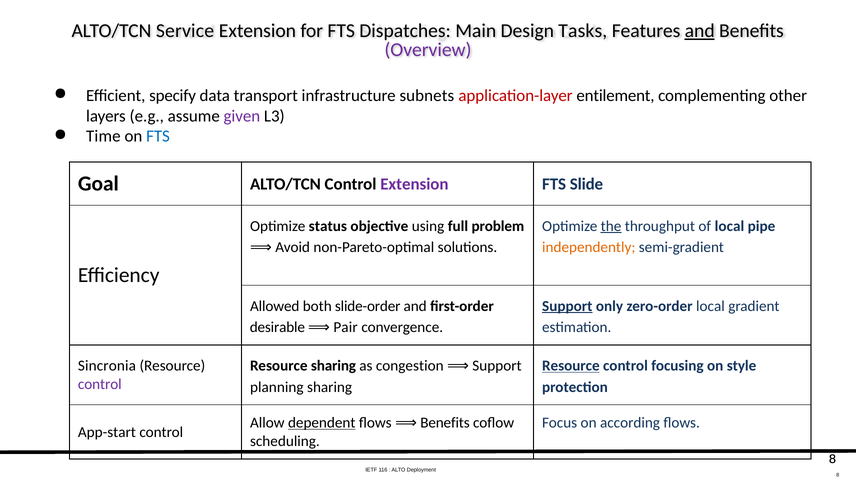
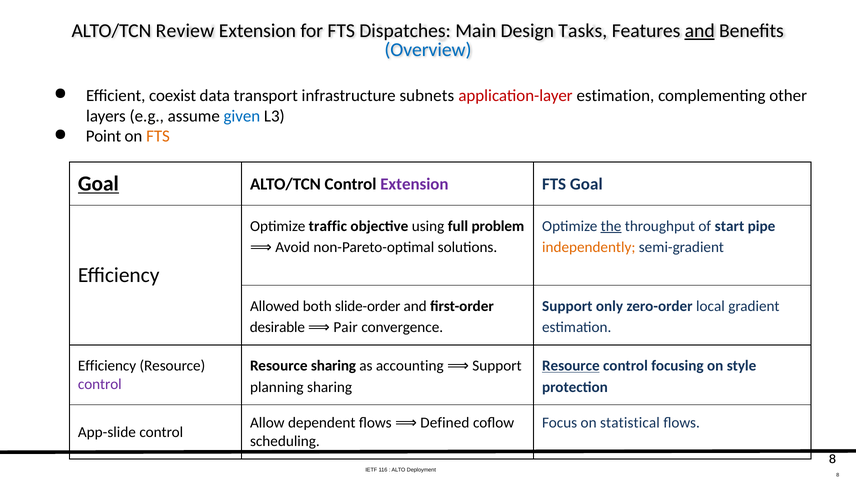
Service: Service -> Review (185, 31)
Overview colour: purple -> blue (428, 50)
specify: specify -> coexist (173, 96)
application-layer entilement: entilement -> estimation (615, 96)
given colour: purple -> blue (242, 116)
Time: Time -> Point (103, 136)
FTS colour: blue -> orange (158, 136)
Goal underline: none -> present (98, 184)
FTS Slide: Slide -> Goal (586, 184)
status: status -> traffic (328, 226)
of local: local -> start (729, 226)
Support underline: present -> none (567, 306)
Sincronia: Sincronia -> Efficiency (107, 365)
congestion: congestion -> accounting (410, 365)
dependent underline: present -> none (322, 422)
flows Benefits: Benefits -> Defined (445, 422)
according: according -> statistical (630, 422)
App-start: App-start -> App-slide (107, 432)
